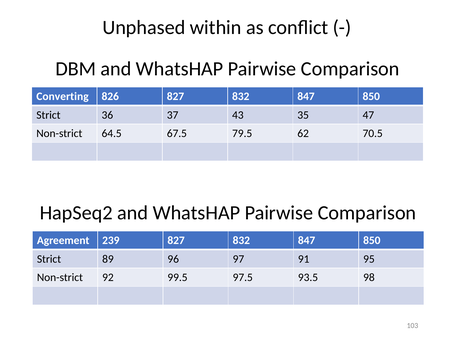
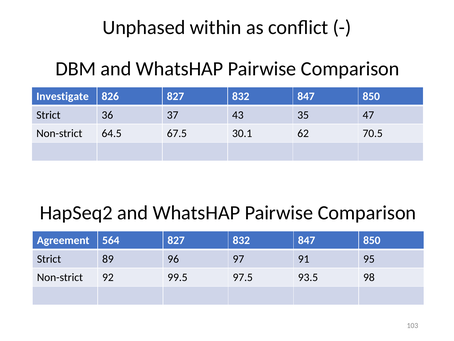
Converting: Converting -> Investigate (63, 96)
79.5: 79.5 -> 30.1 (242, 133)
239: 239 -> 564 (111, 240)
